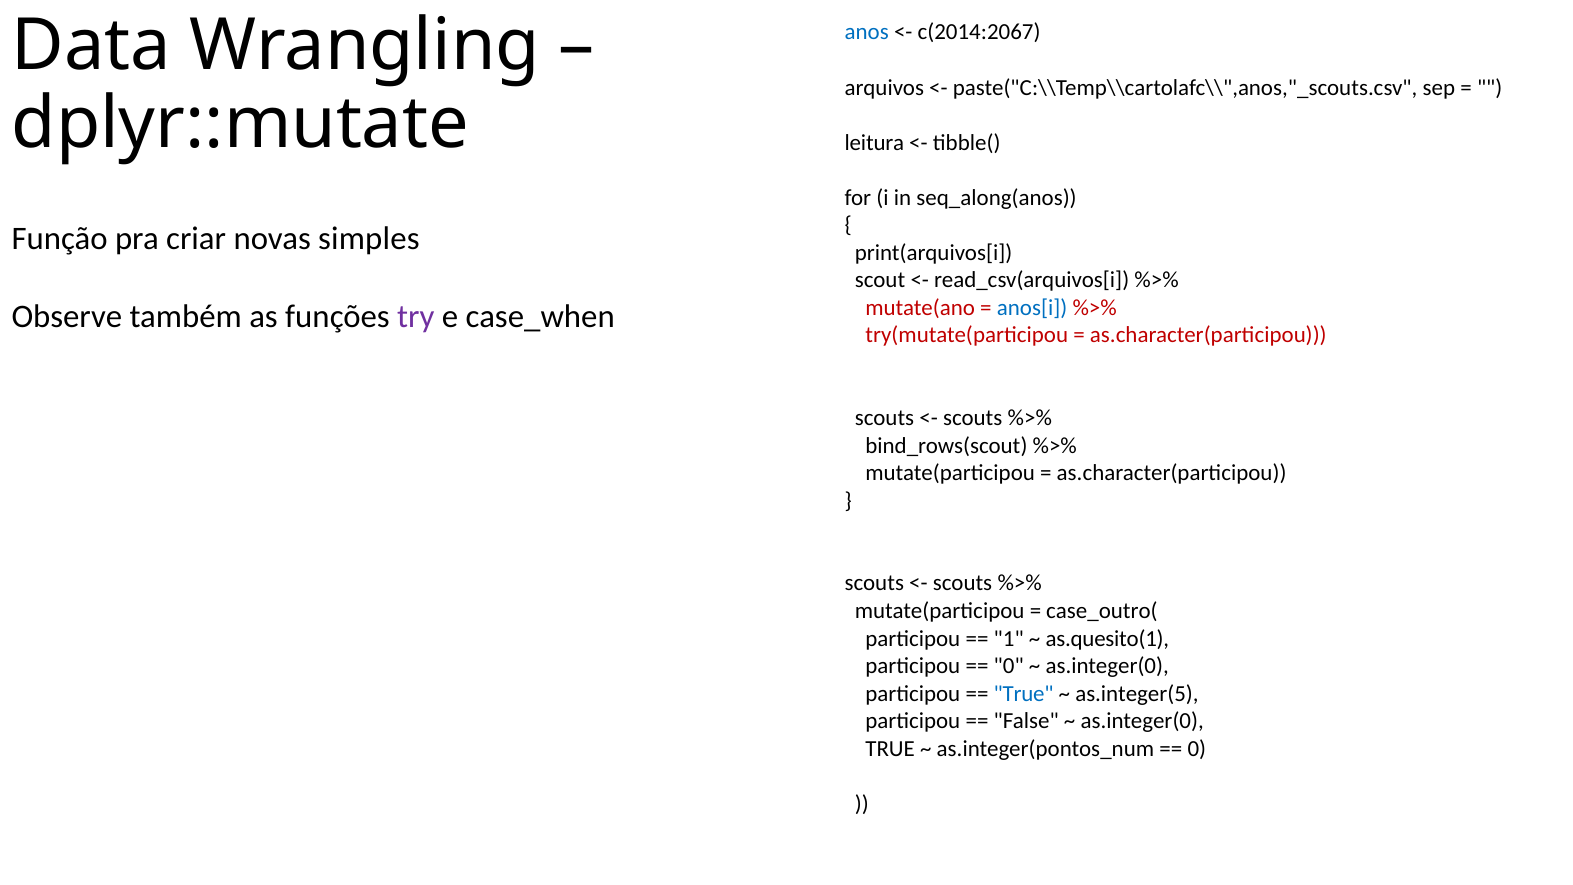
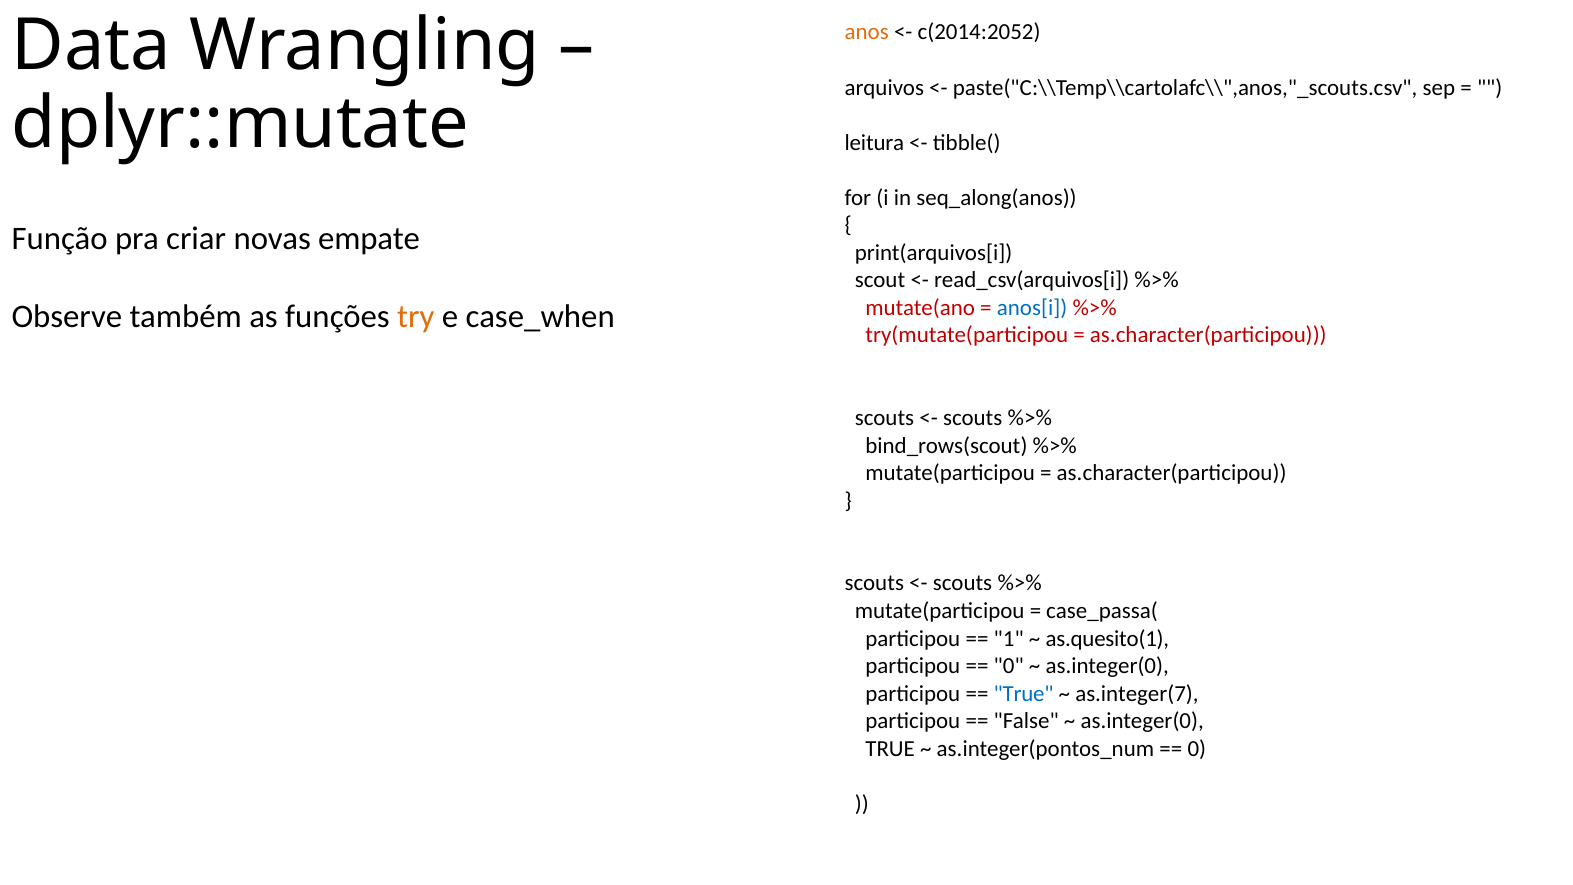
anos colour: blue -> orange (867, 32)
c(2014:2067: c(2014:2067 -> c(2014:2052 (979, 32)
simples: simples -> empate (369, 238)
try colour: purple -> orange (416, 317)
case_outro(: case_outro( -> case_passa( (1102, 611)
as.integer(5: as.integer(5 -> as.integer(7 (1137, 693)
